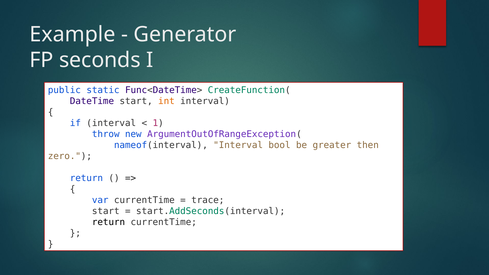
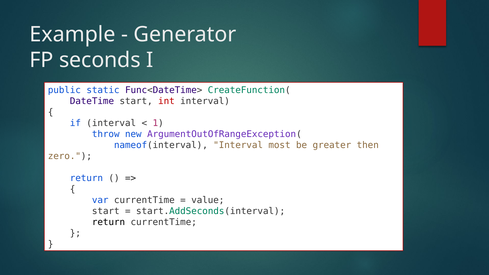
int colour: orange -> red (166, 101)
bool: bool -> most (280, 145)
trace: trace -> value (208, 200)
